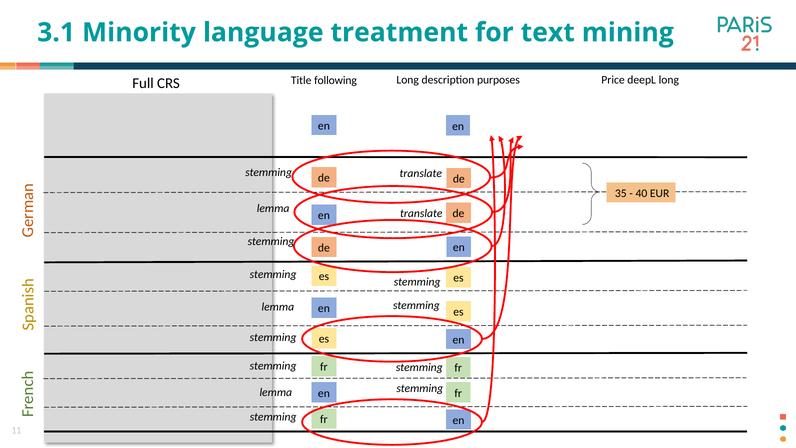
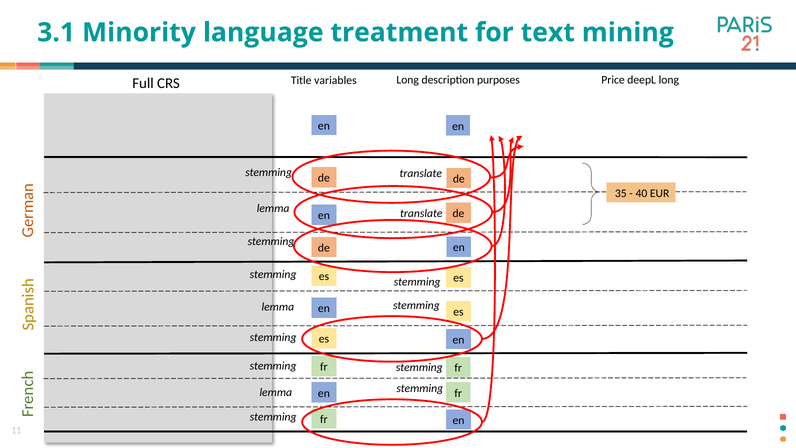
following: following -> variables (335, 80)
